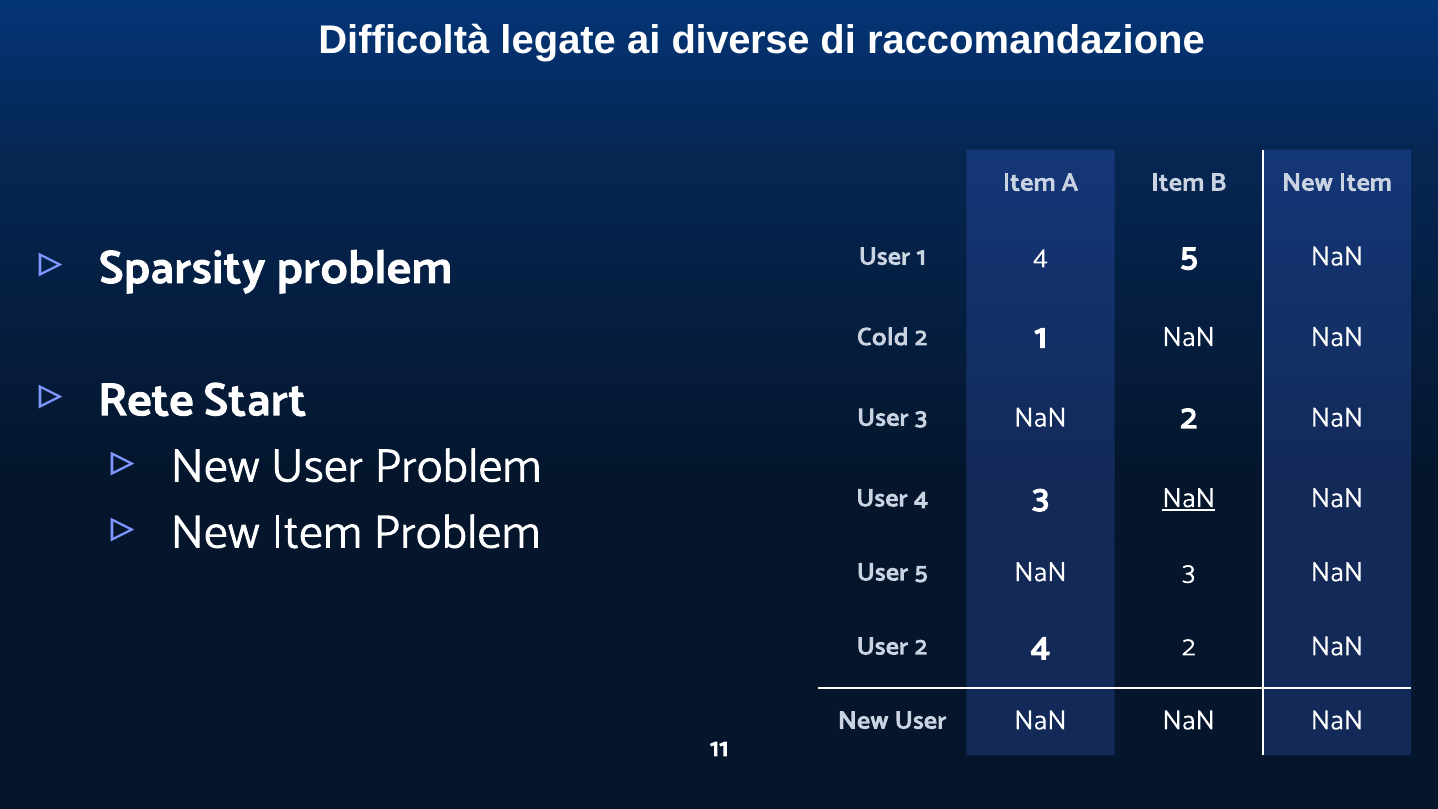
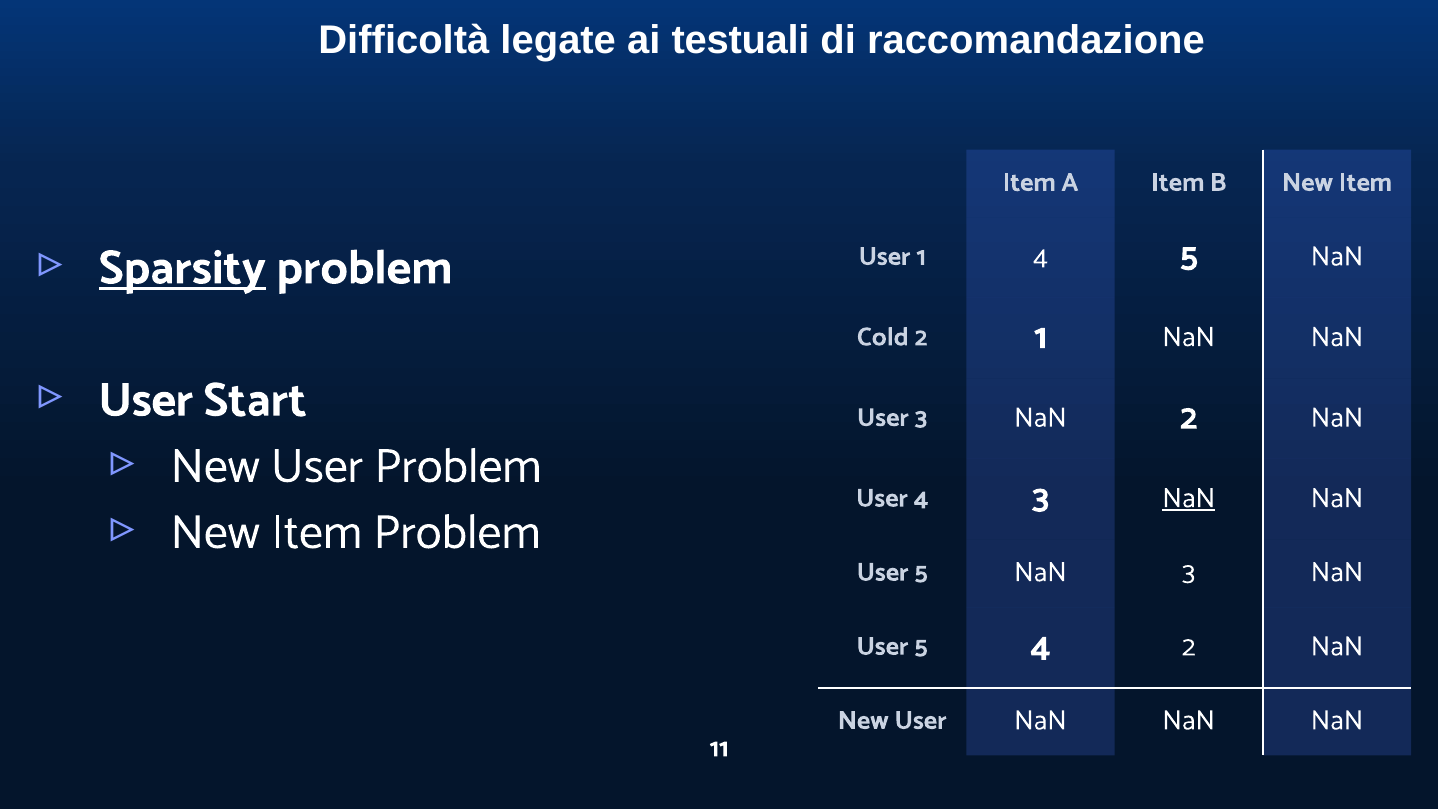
diverse: diverse -> testuali (741, 41)
Sparsity underline: none -> present (182, 268)
Rete: Rete -> User (146, 400)
2: 2 -> 5 (921, 646)
